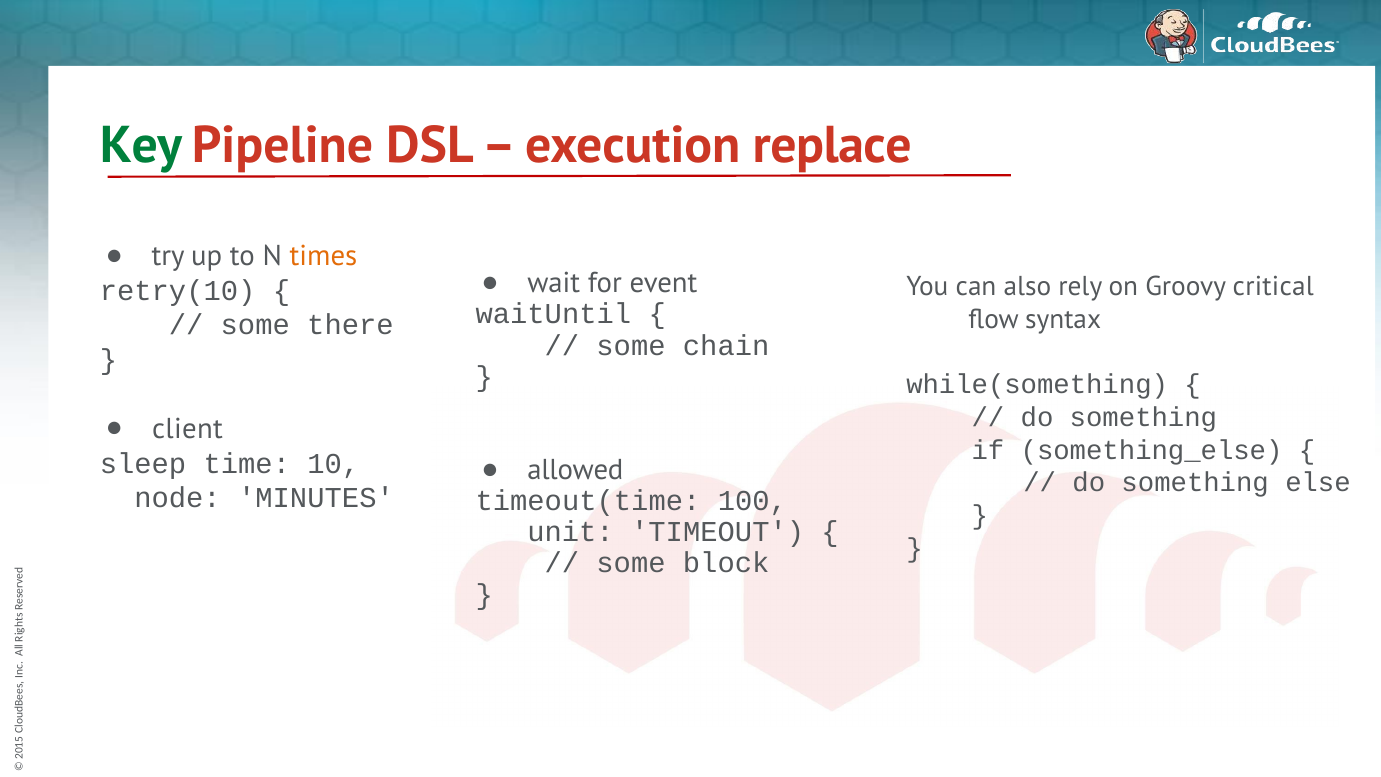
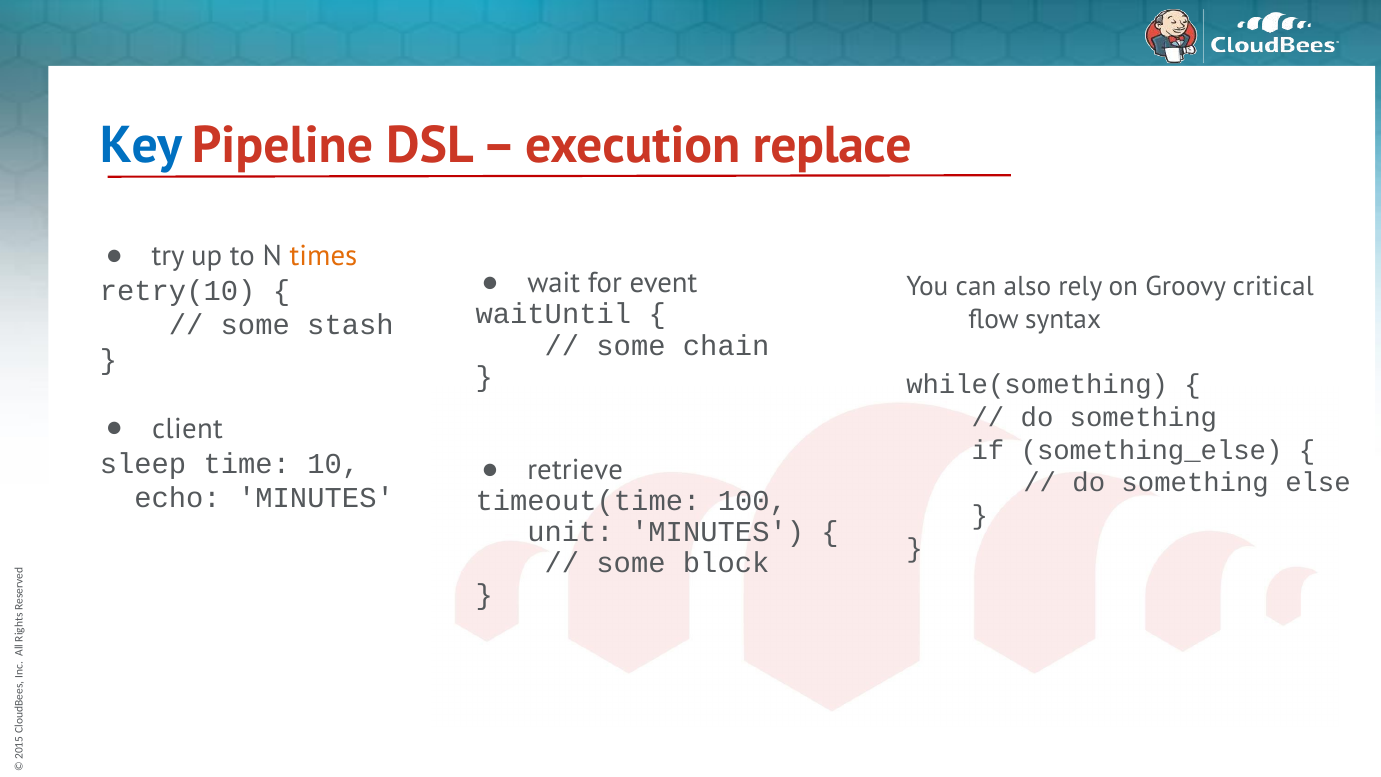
Key colour: green -> blue (141, 145)
there: there -> stash (350, 325)
allowed: allowed -> retrieve (575, 470)
node: node -> echo (178, 498)
unit TIMEOUT: TIMEOUT -> MINUTES (718, 532)
